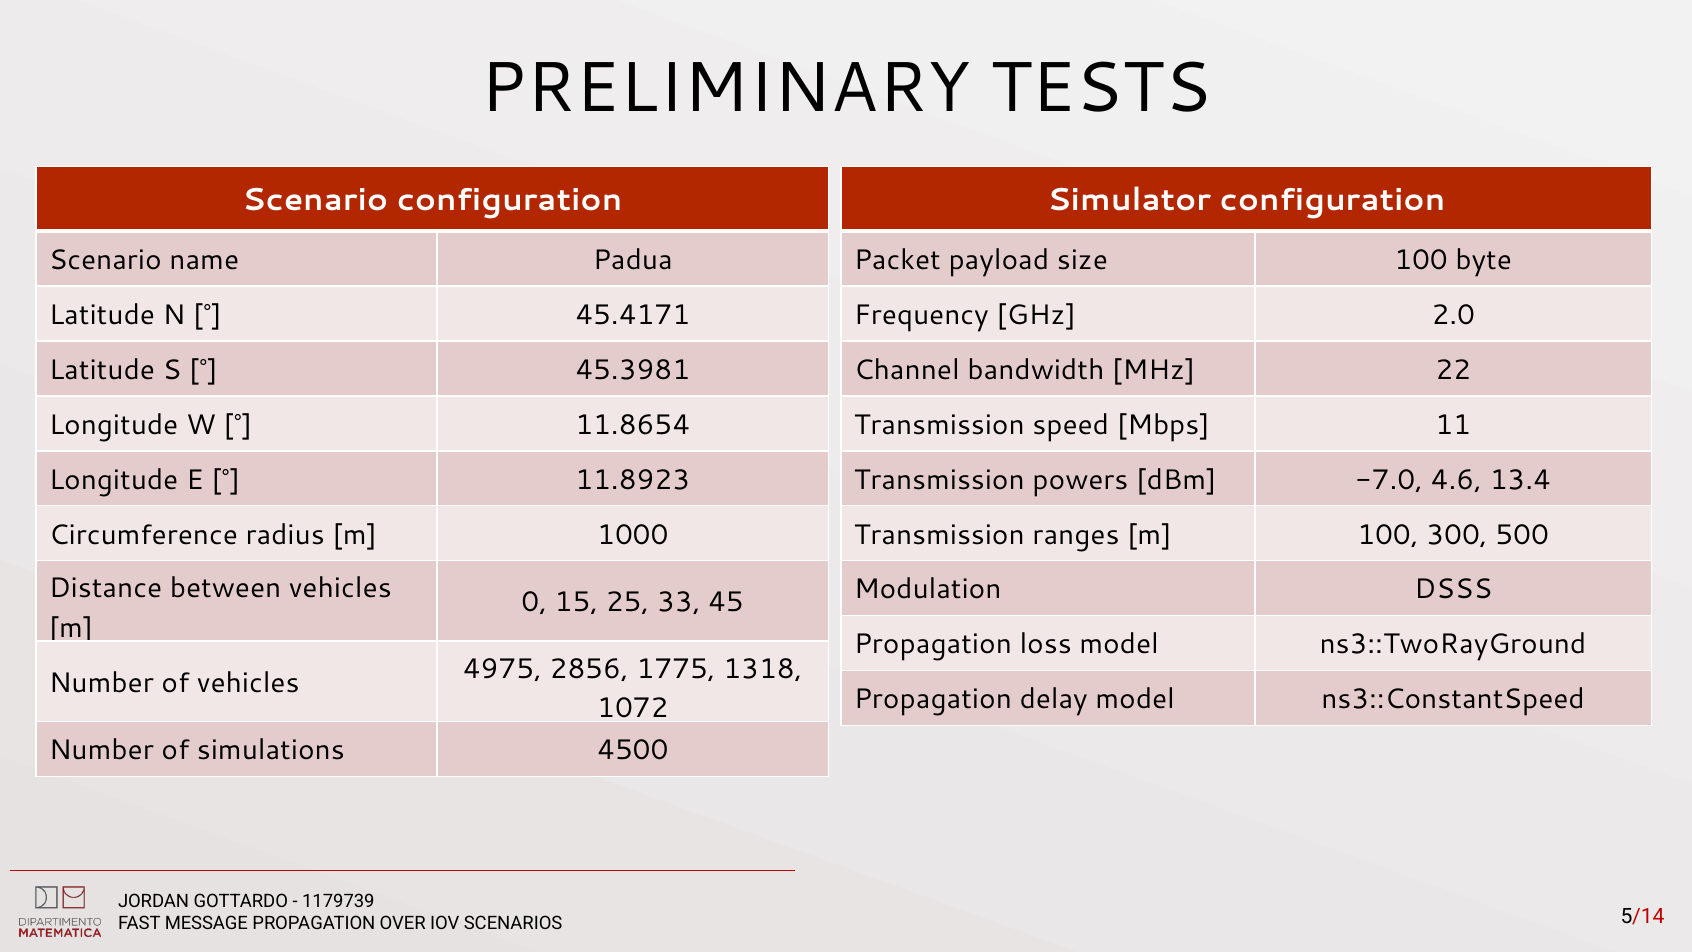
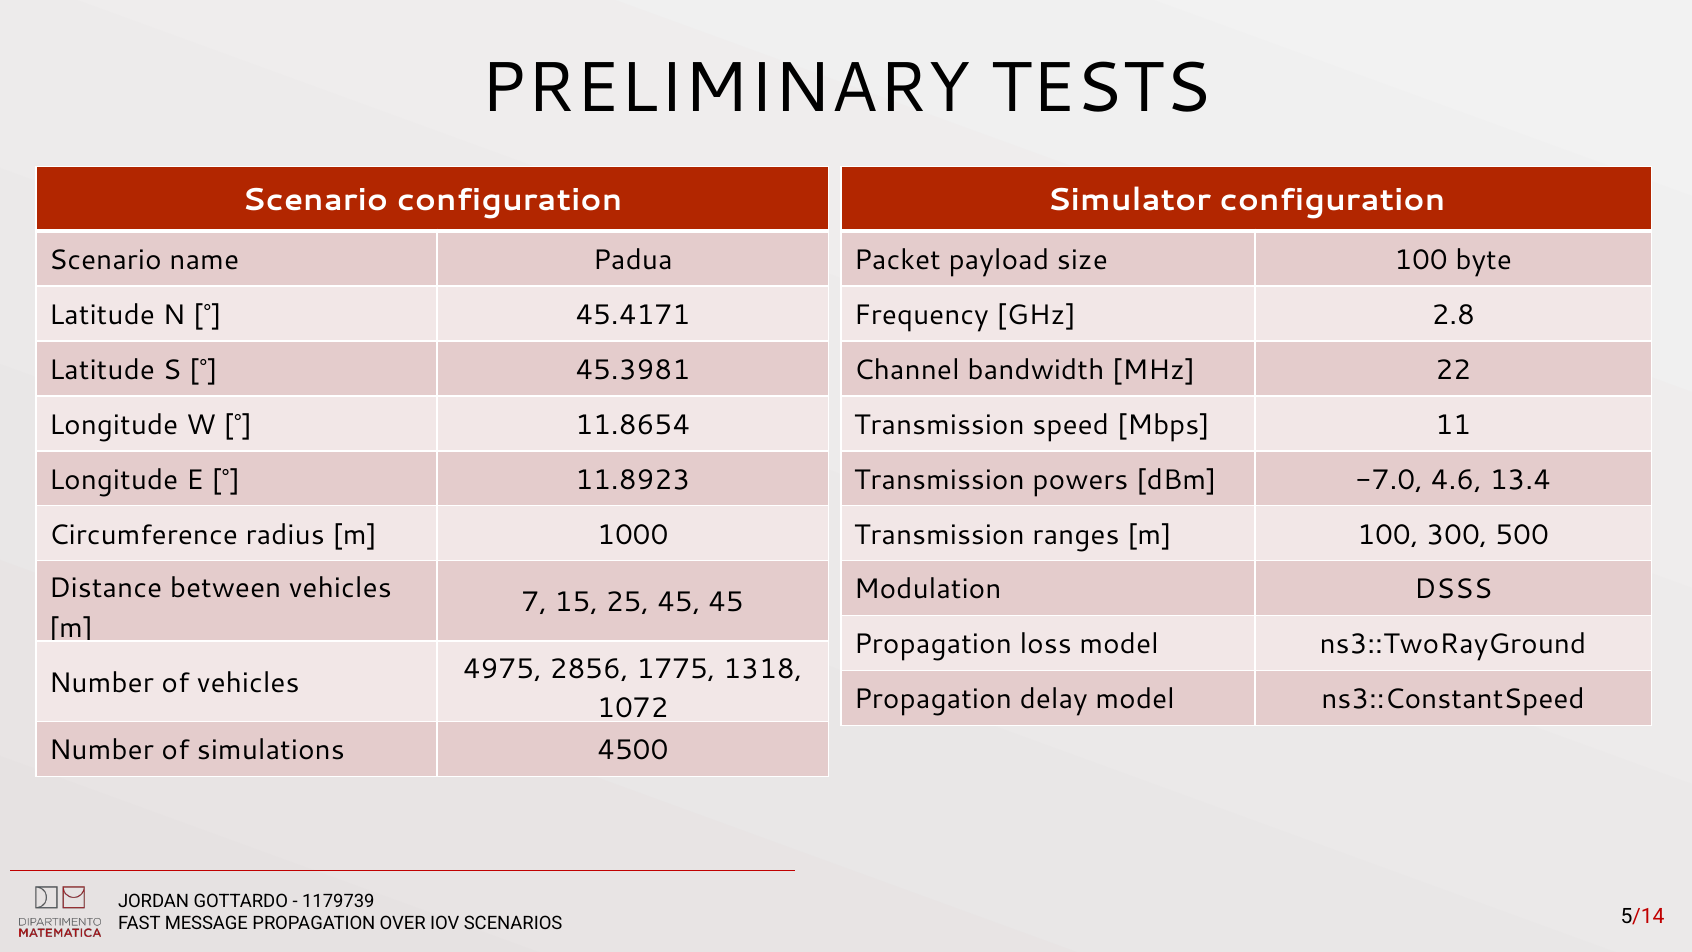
2.0: 2.0 -> 2.8 (1453, 315)
0: 0 -> 7 (534, 602)
25 33: 33 -> 45 (679, 602)
